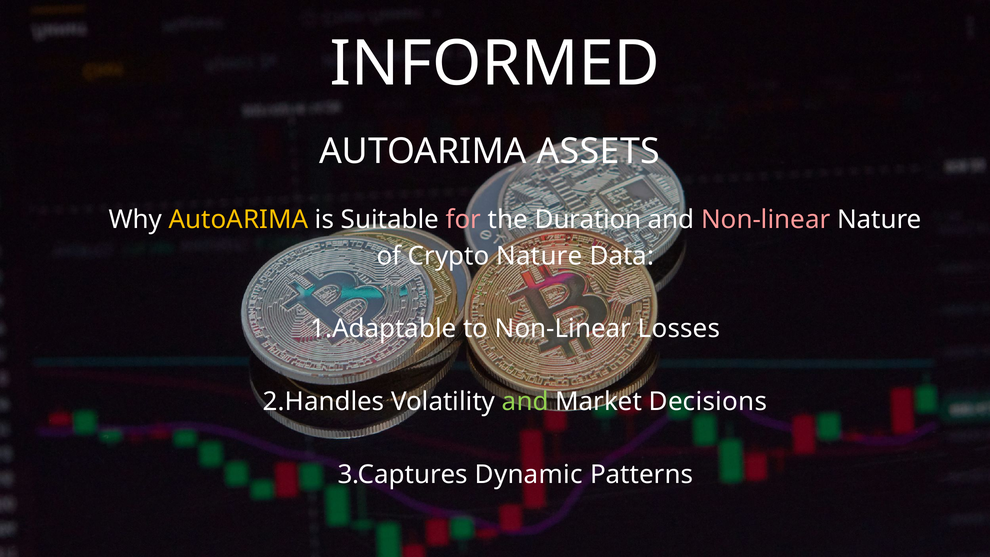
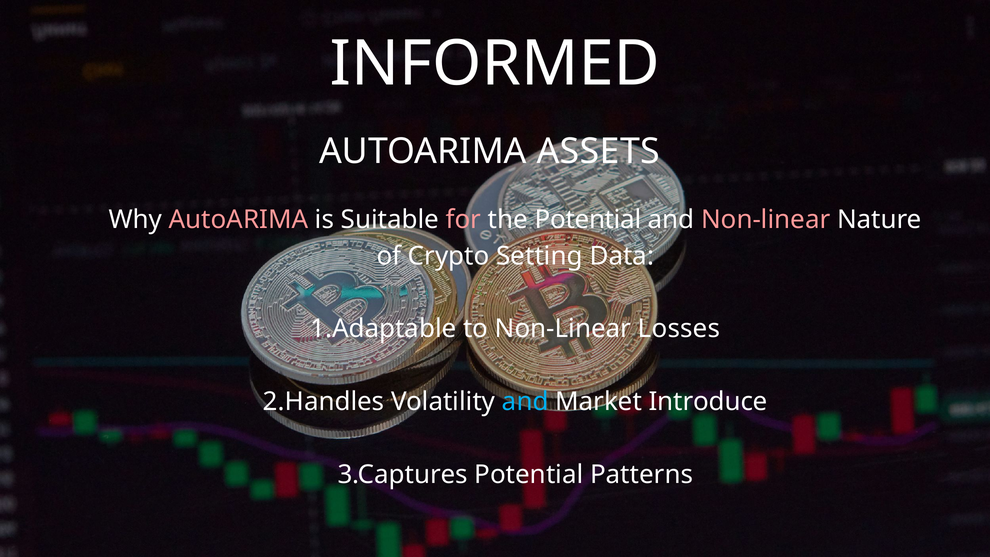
AutoARIMA colour: yellow -> pink (238, 220)
the Duration: Duration -> Potential (588, 220)
Crypto Nature: Nature -> Setting (539, 256)
and colour: light green -> light blue (525, 402)
Decisions: Decisions -> Introduce (708, 402)
3.Captures Dynamic: Dynamic -> Potential (529, 475)
